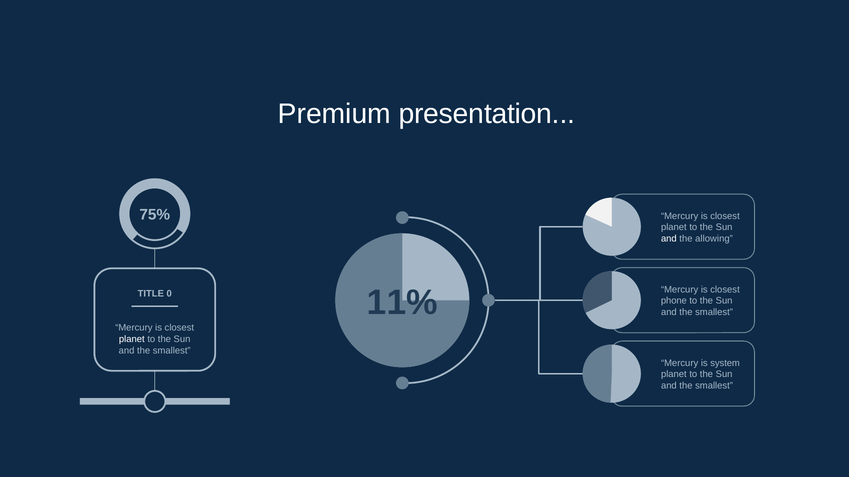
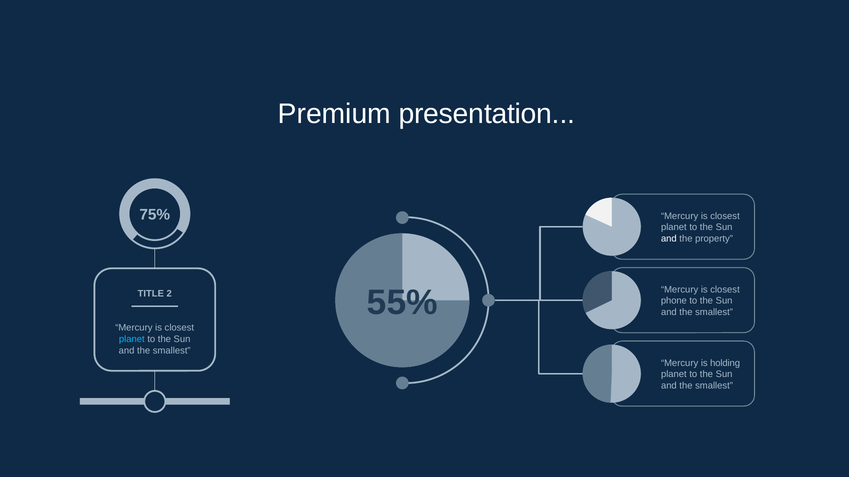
allowing: allowing -> property (714, 239)
11%: 11% -> 55% (402, 303)
0: 0 -> 2 (169, 294)
planet colour: white -> light blue (132, 340)
system: system -> holding (725, 363)
